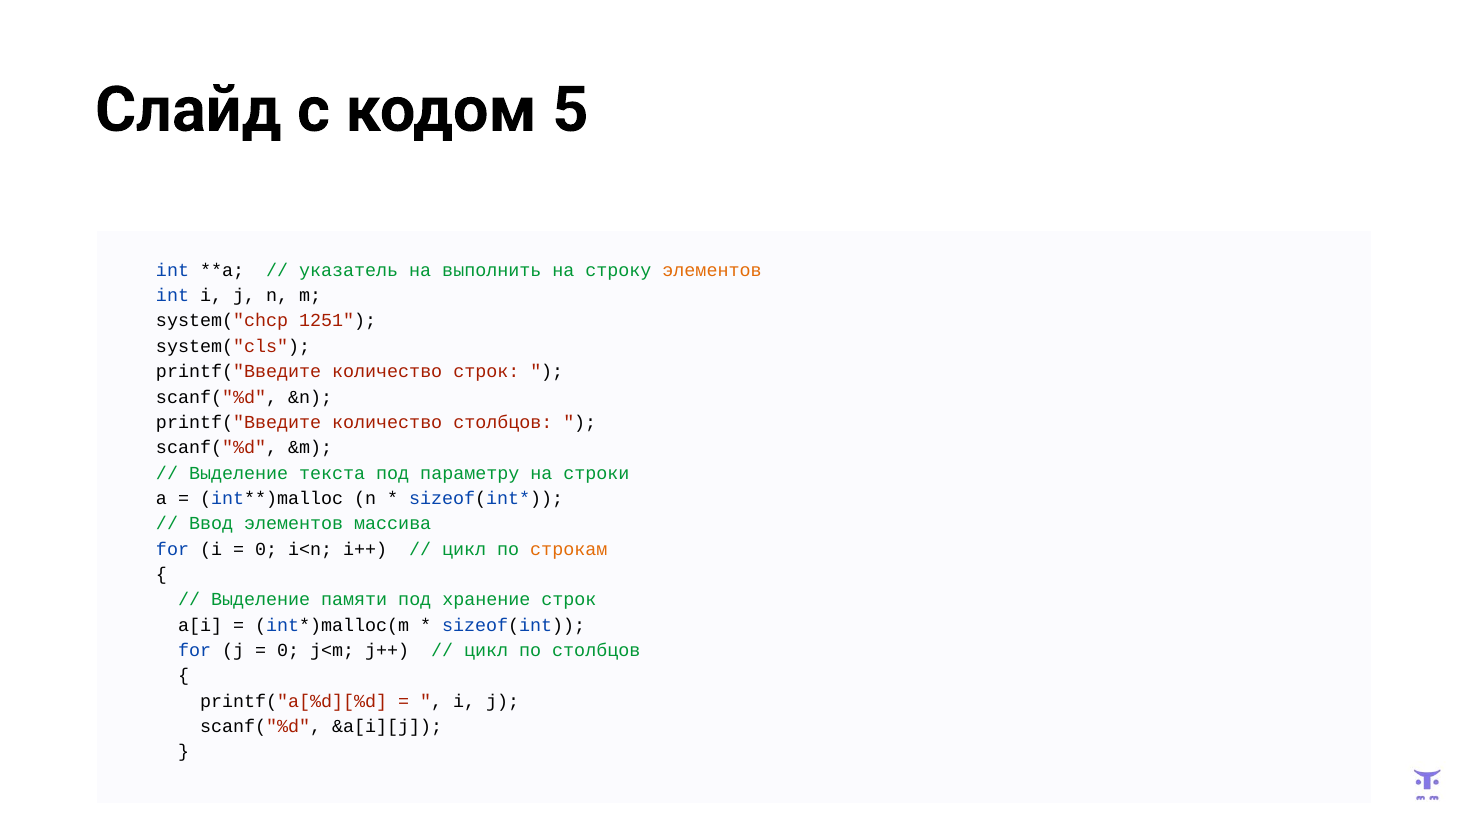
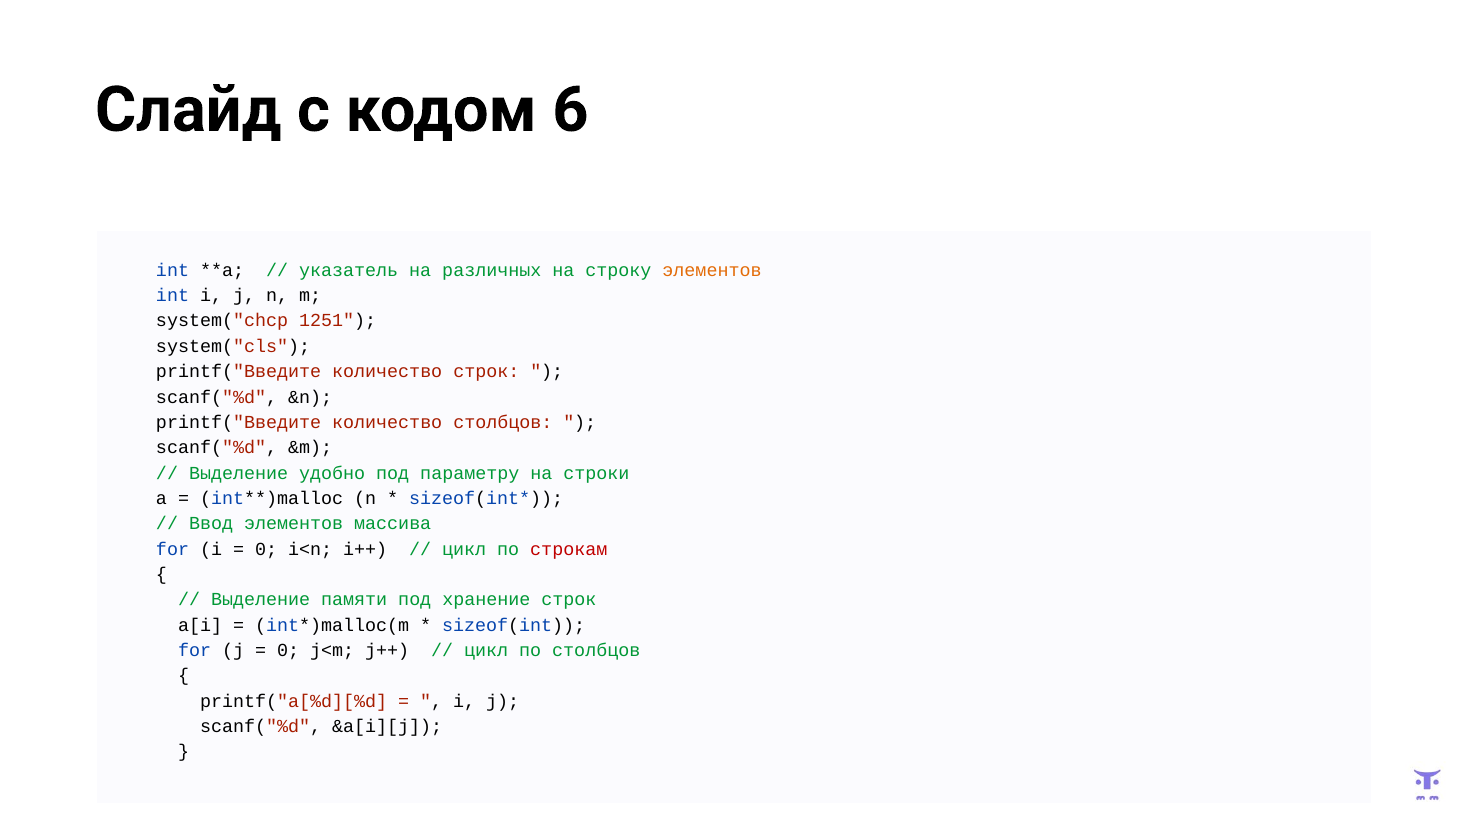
5: 5 -> 6 (570, 110)
выполнить: выполнить -> различных (492, 270)
текста: текста -> удобно (332, 473)
строкам colour: orange -> red (569, 549)
